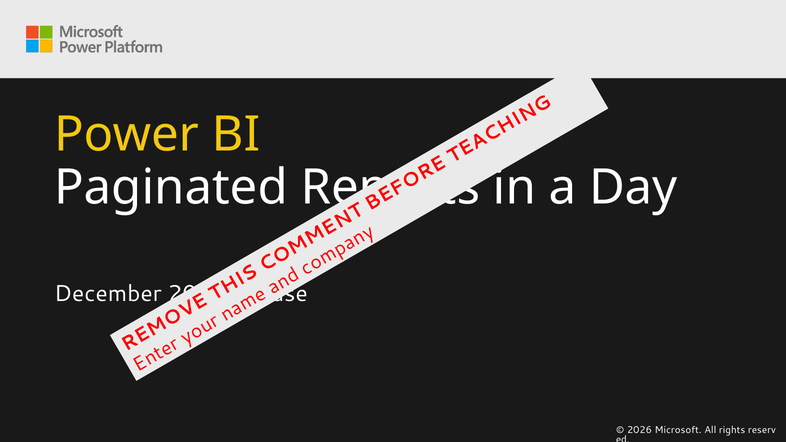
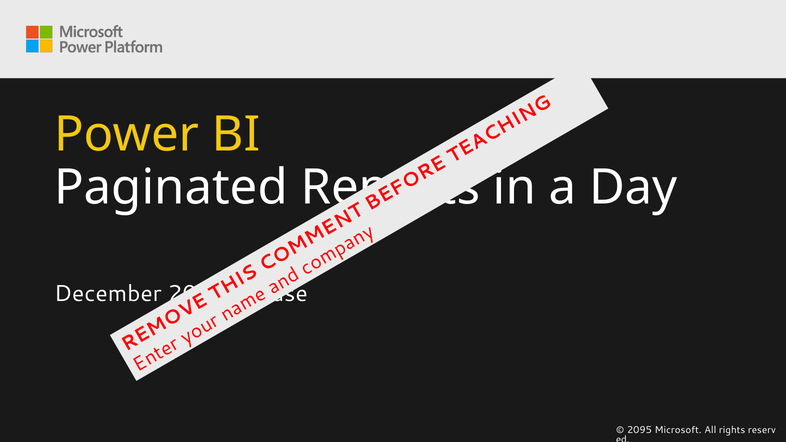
2026: 2026 -> 2095 (639, 430)
